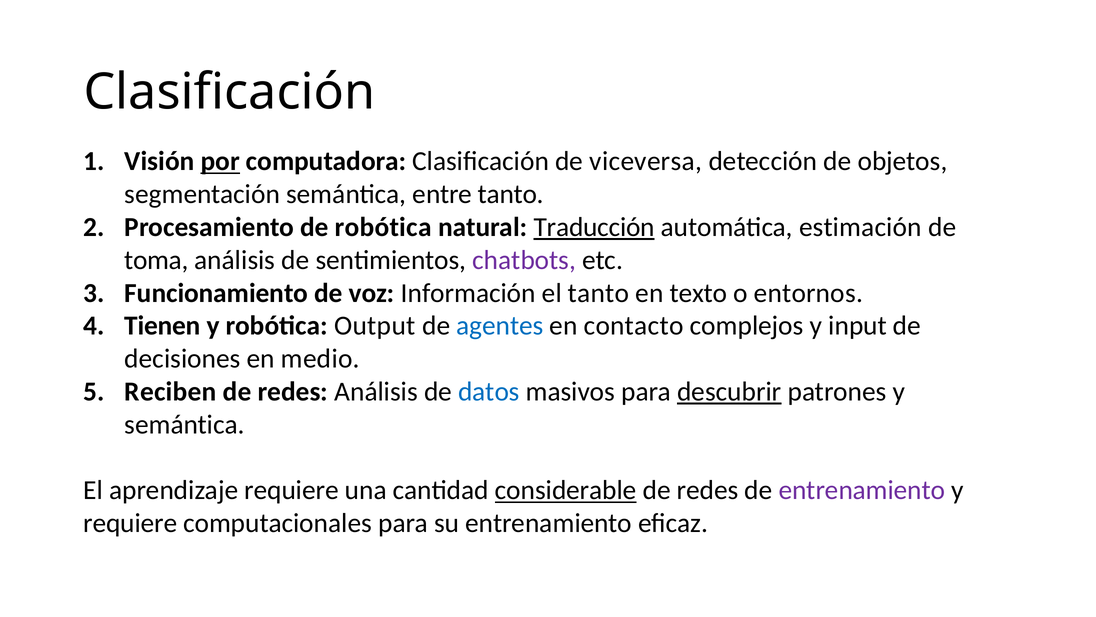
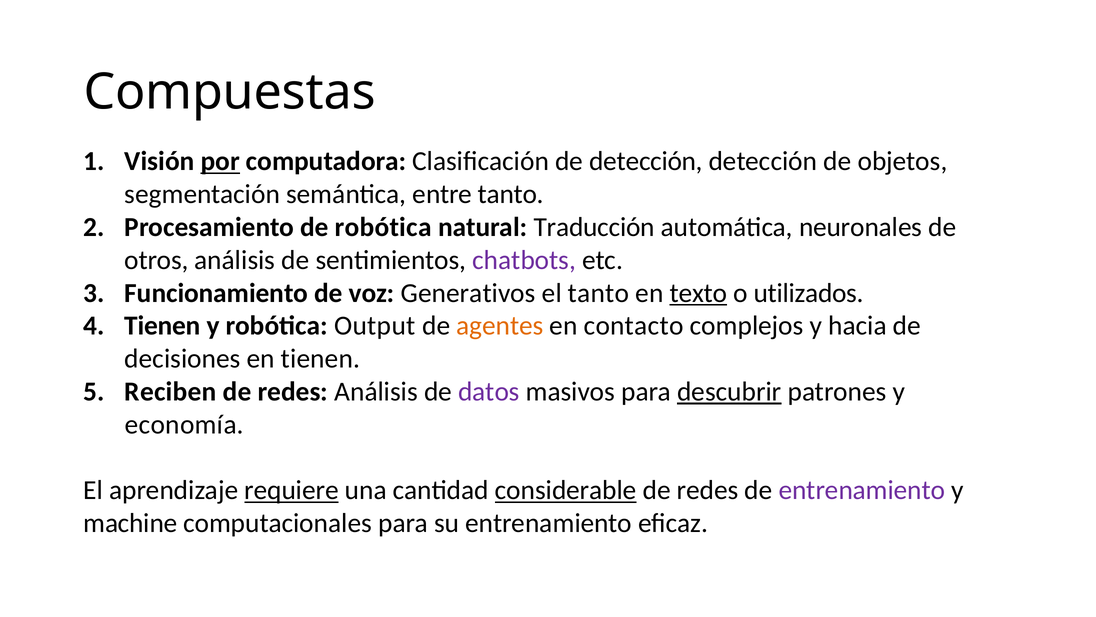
Clasificación: Clasificación -> Compuestas (230, 92)
de viceversa: viceversa -> detección (646, 161)
Traducción underline: present -> none (594, 227)
estimación: estimación -> neuronales (861, 227)
toma: toma -> otros (156, 260)
Información: Información -> Generativos (468, 293)
texto underline: none -> present (698, 293)
entornos: entornos -> utilizados (809, 293)
agentes colour: blue -> orange (500, 326)
input: input -> hacia (858, 326)
en medio: medio -> tienen (320, 358)
datos colour: blue -> purple (489, 391)
semántica: semántica -> economía (184, 424)
requiere underline: none -> present (292, 490)
requiere: requiere -> machine (130, 523)
